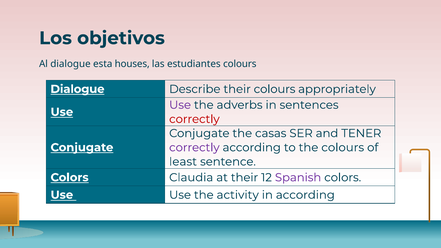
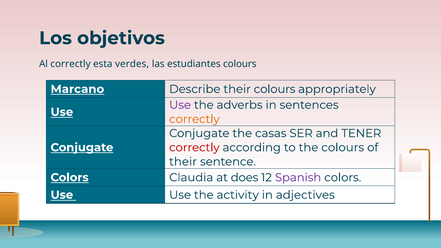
Al dialogue: dialogue -> correctly (70, 64)
houses: houses -> verdes (132, 64)
Dialogue: Dialogue -> Marcano (77, 89)
correctly colour: red -> orange (194, 119)
correctly colour: purple -> red (194, 148)
least: least -> their (183, 162)
at their: their -> does (245, 178)
in according: according -> adjectives (305, 195)
